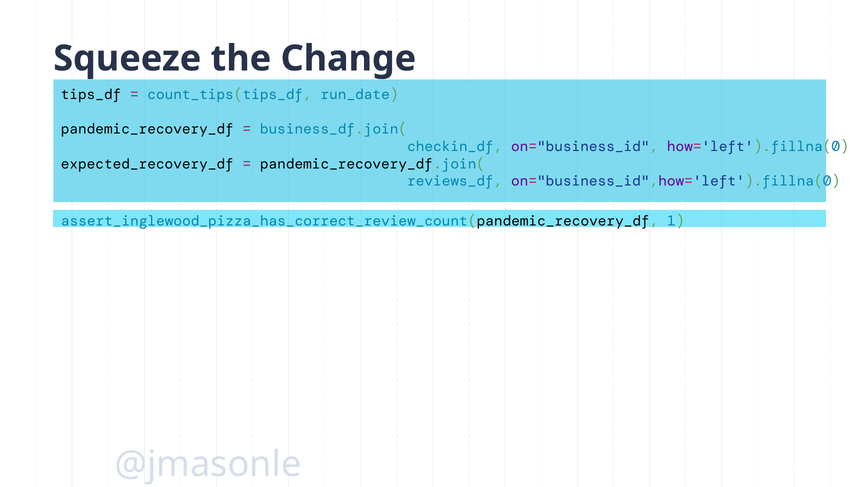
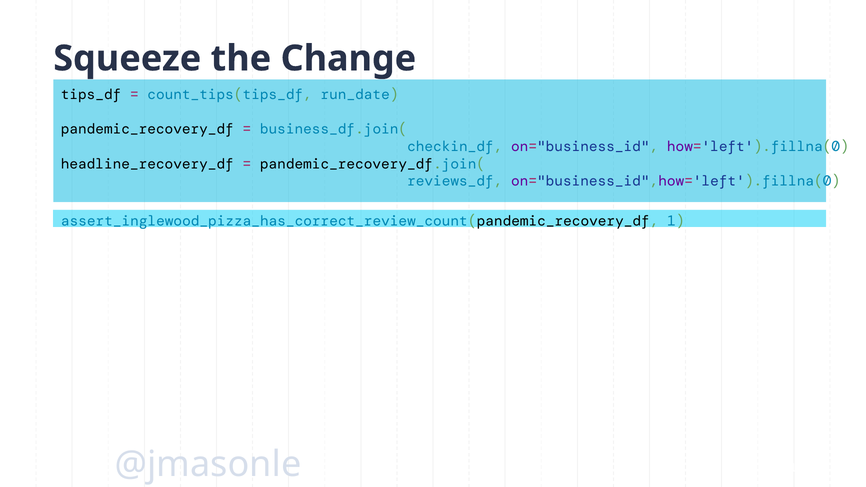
expected_recovery_df: expected_recovery_df -> headline_recovery_df (147, 164)
